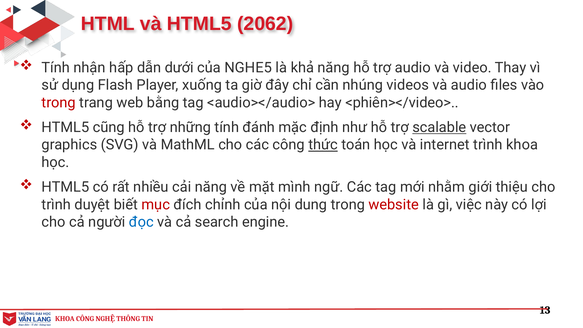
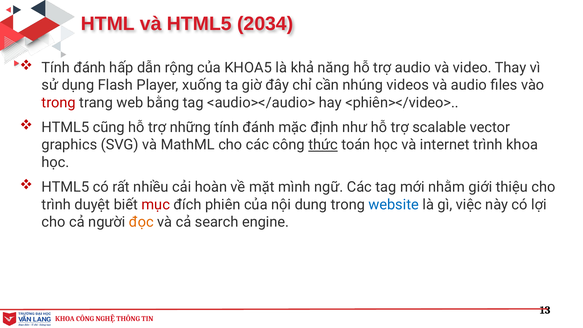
2062: 2062 -> 2034 (265, 24)
nhận: nhận -> đánh (90, 68)
dưới: dưới -> rộng (179, 68)
NGHE5: NGHE5 -> KHOA5 (248, 68)
scalable underline: present -> none (439, 127)
cải năng: năng -> hoàn (211, 187)
chỉnh: chỉnh -> phiên (223, 205)
website colour: red -> blue (394, 205)
đọc colour: blue -> orange (141, 222)
